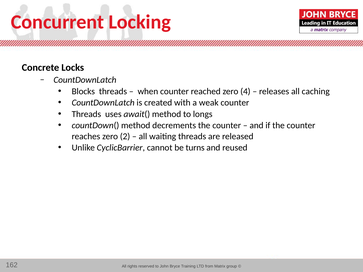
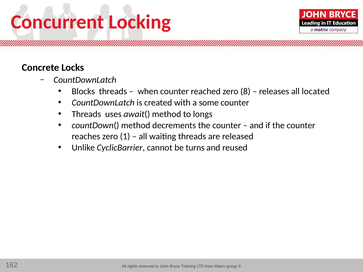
4: 4 -> 8 (245, 91)
caching: caching -> located (316, 91)
weak: weak -> some (209, 103)
2: 2 -> 1 (125, 136)
